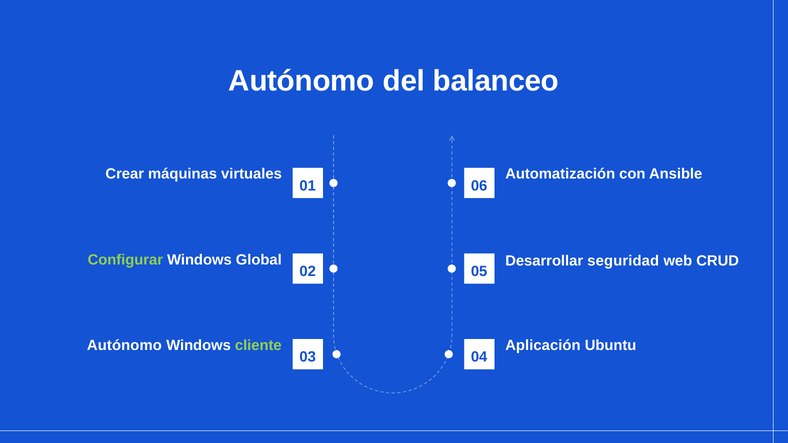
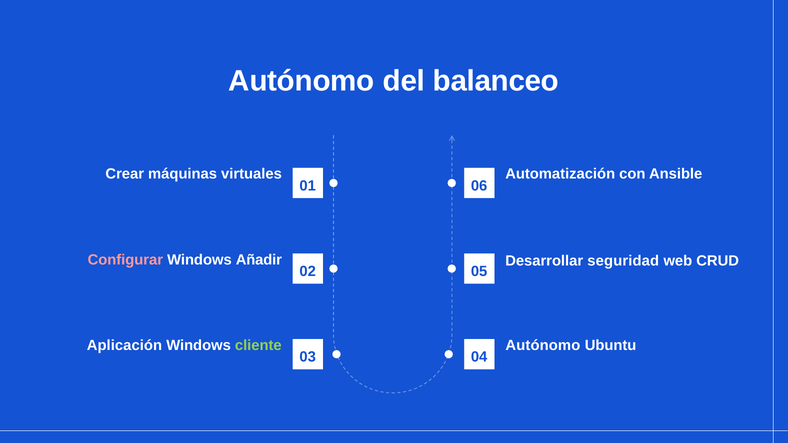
Configurar colour: light green -> pink (125, 260)
Global: Global -> Añadir (259, 260)
Autónomo: Autónomo -> Aplicación (124, 346)
Aplicación: Aplicación -> Autónomo (543, 346)
